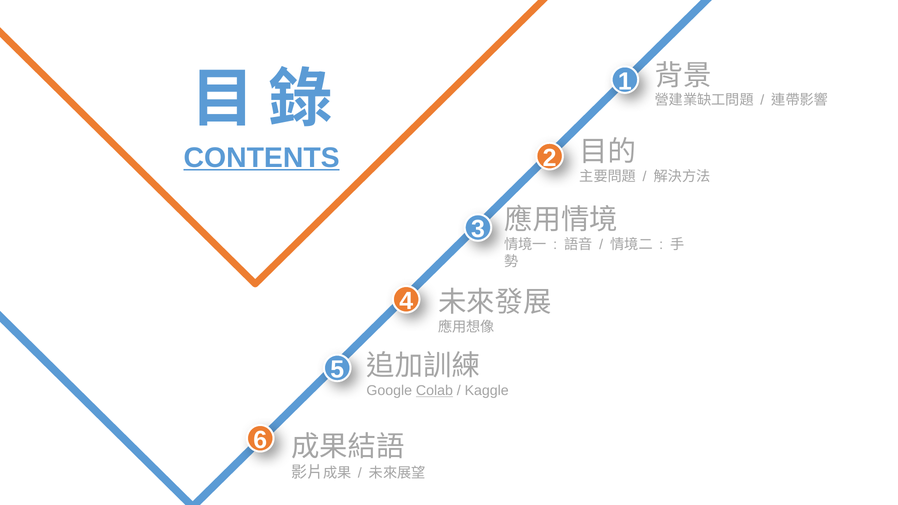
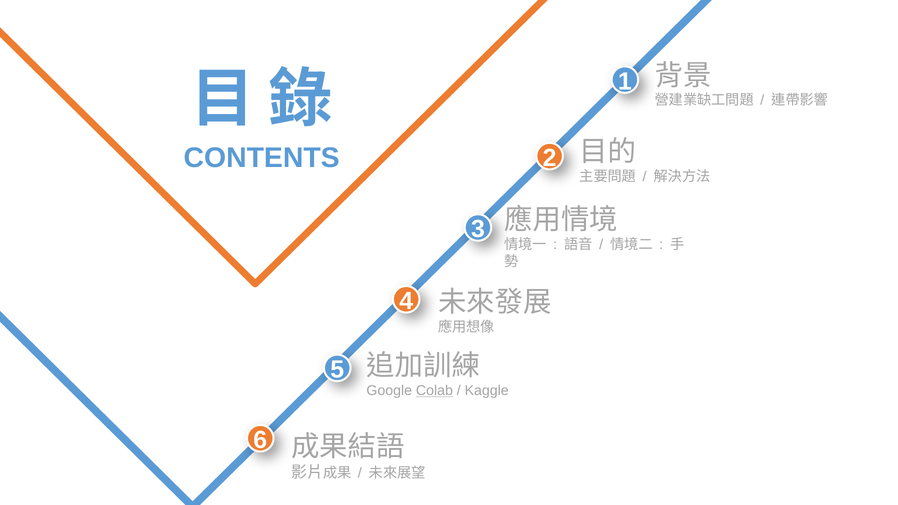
CONTENTS underline: present -> none (262, 158)
